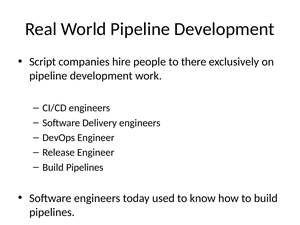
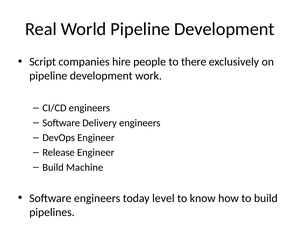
Pipelines: Pipelines -> Machine (85, 167)
used: used -> level (163, 198)
